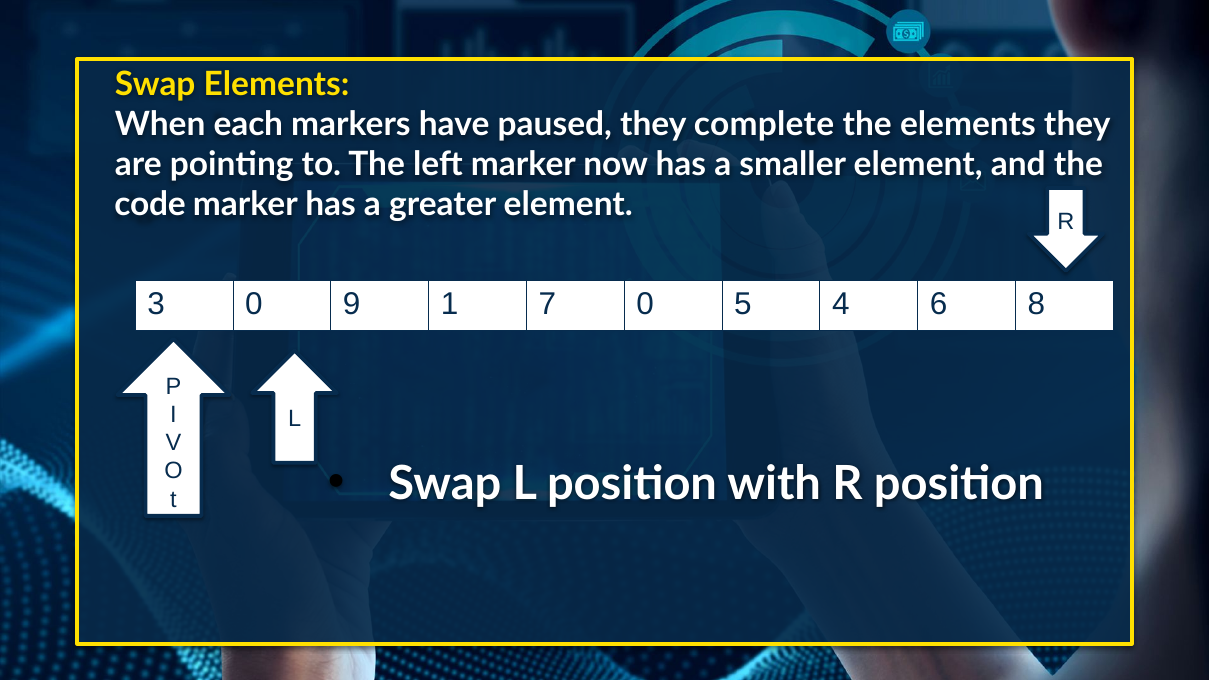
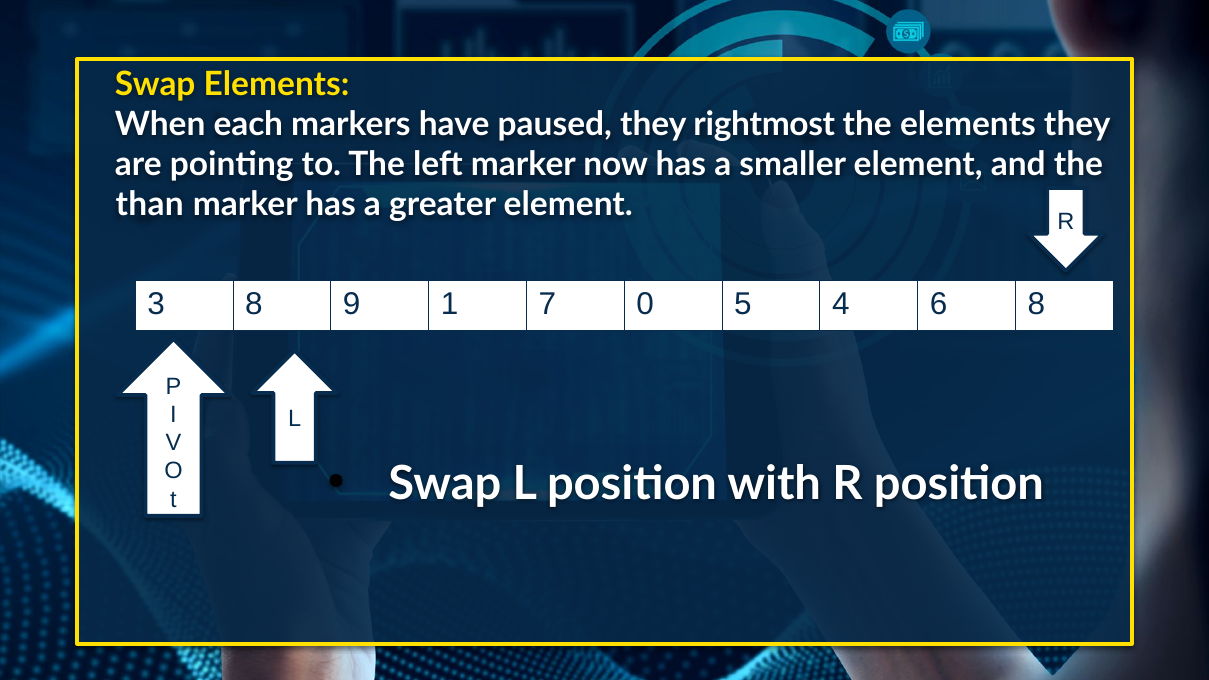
complete: complete -> rightmost (764, 124)
code: code -> than (150, 205)
3 0: 0 -> 8 (254, 304)
